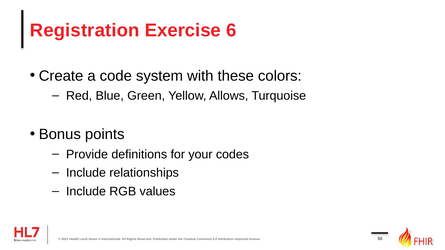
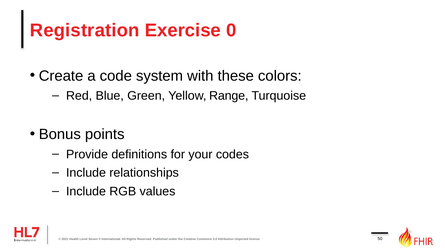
6: 6 -> 0 (231, 30)
Allows: Allows -> Range (229, 96)
